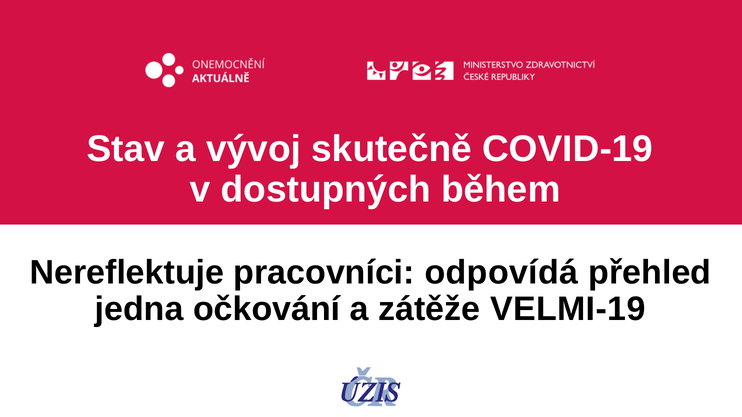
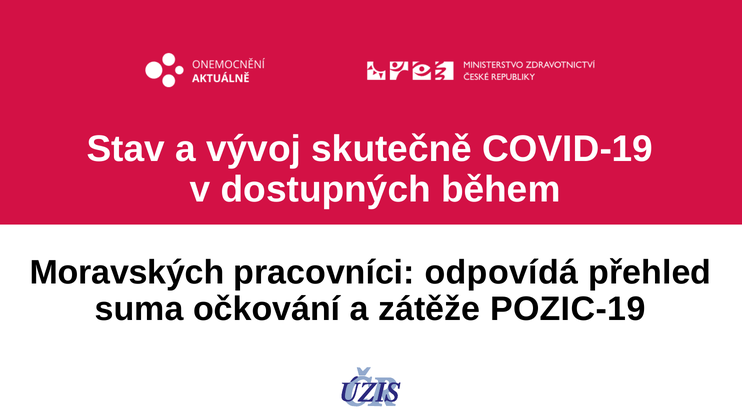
Nereflektuje: Nereflektuje -> Moravských (127, 273)
jedna: jedna -> suma (139, 309)
VELMI-19: VELMI-19 -> POZIC-19 (568, 309)
